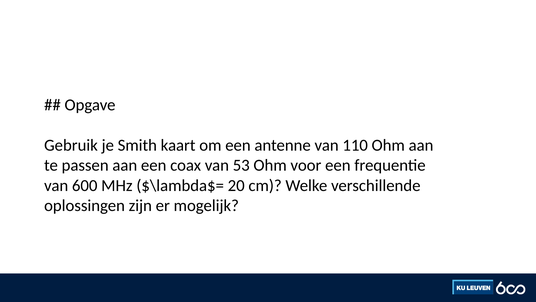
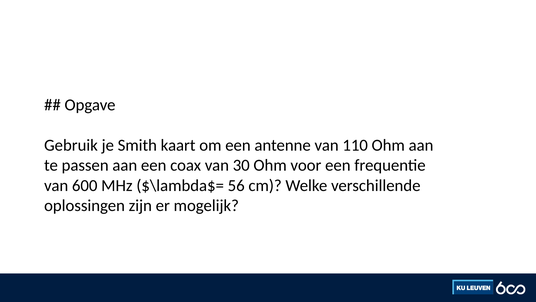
53: 53 -> 30 (241, 165)
20: 20 -> 56 (236, 185)
